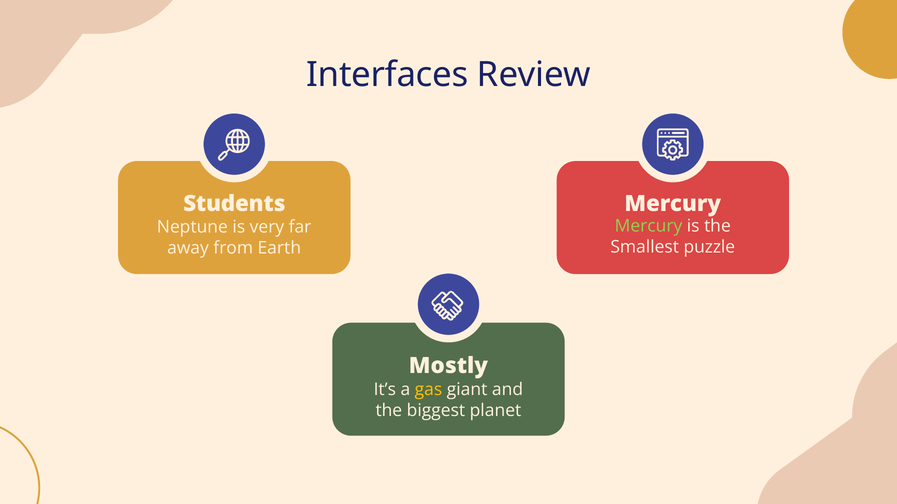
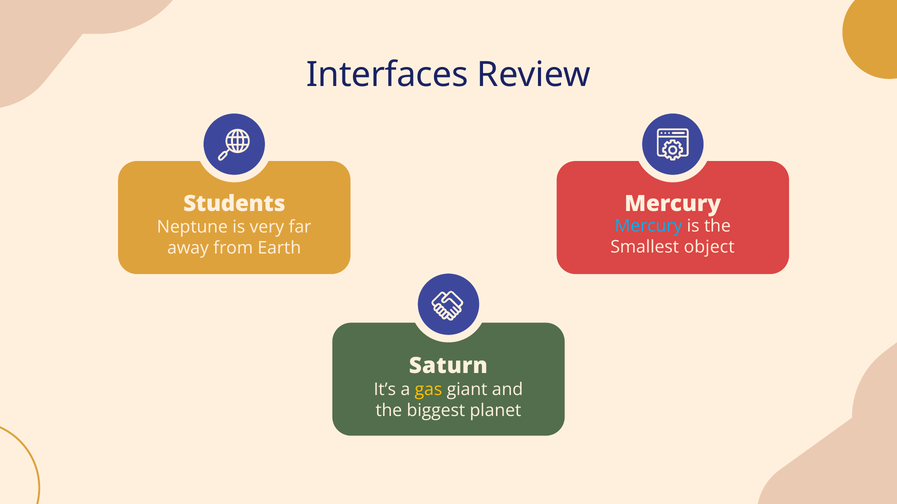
Mercury colour: light green -> light blue (648, 226)
puzzle: puzzle -> object (709, 247)
Mostly: Mostly -> Saturn (448, 366)
